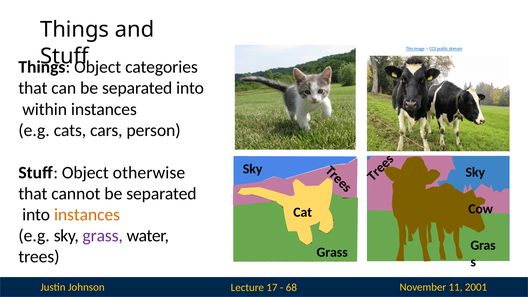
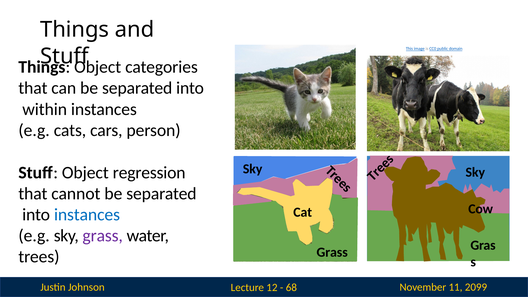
otherwise: otherwise -> regression (149, 173)
instances colour: orange -> blue (87, 215)
17: 17 -> 12 (272, 287)
2001: 2001 -> 2099 (476, 287)
